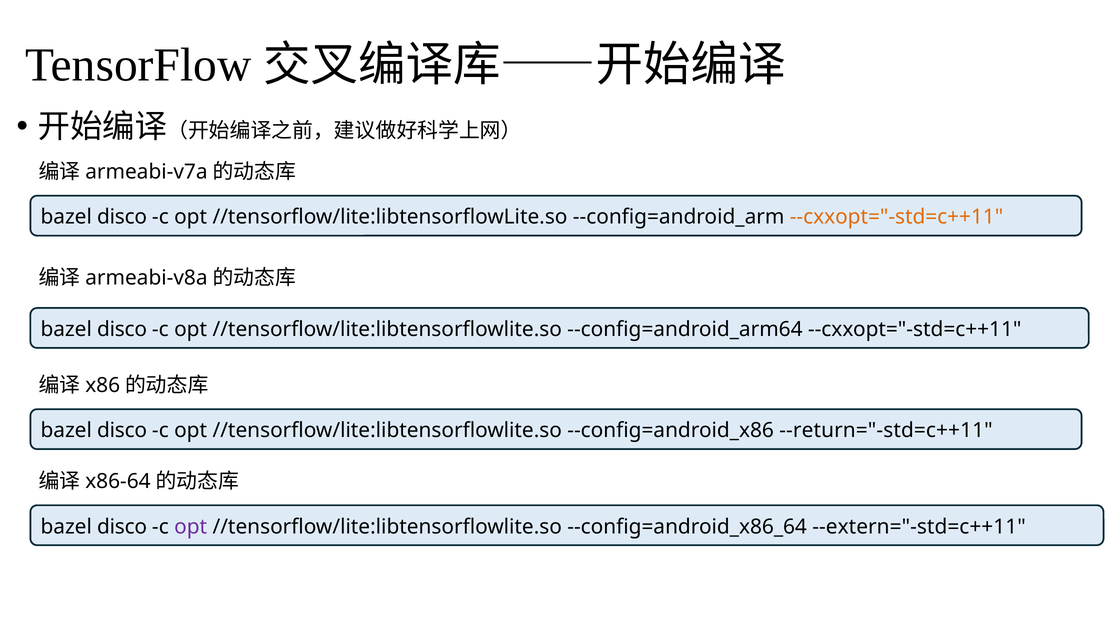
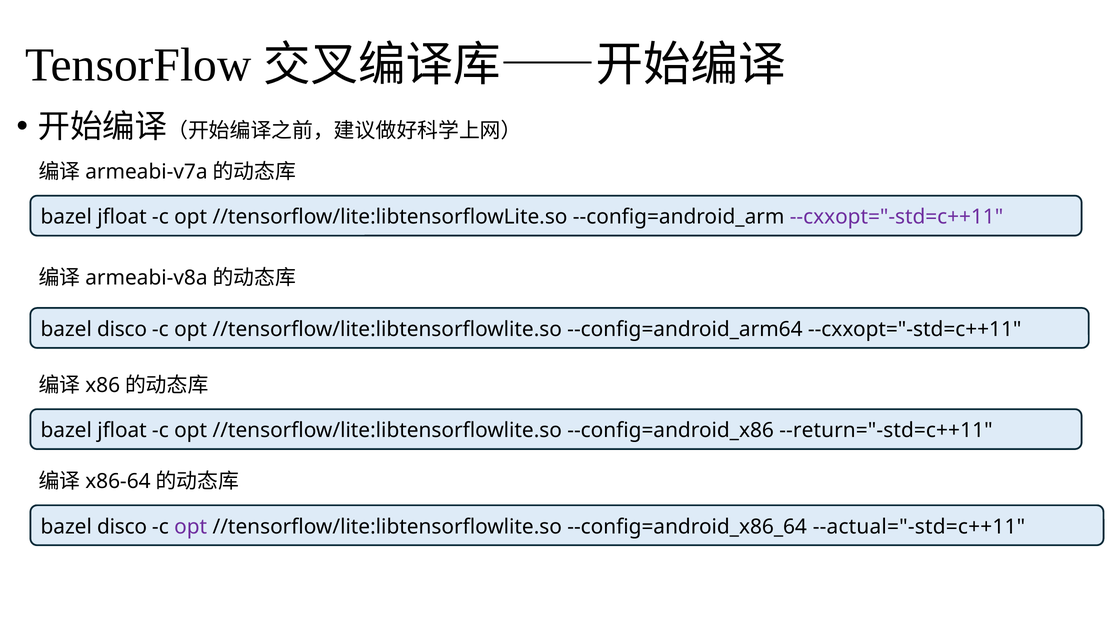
disco: disco -> jfloat (122, 217)
--cxxopt="-std=c++11 colour: orange -> purple (897, 217)
disco: disco -> jfloat (122, 431)
--extern="-std=c++11: --extern="-std=c++11 -> --actual="-std=c++11 (919, 527)
